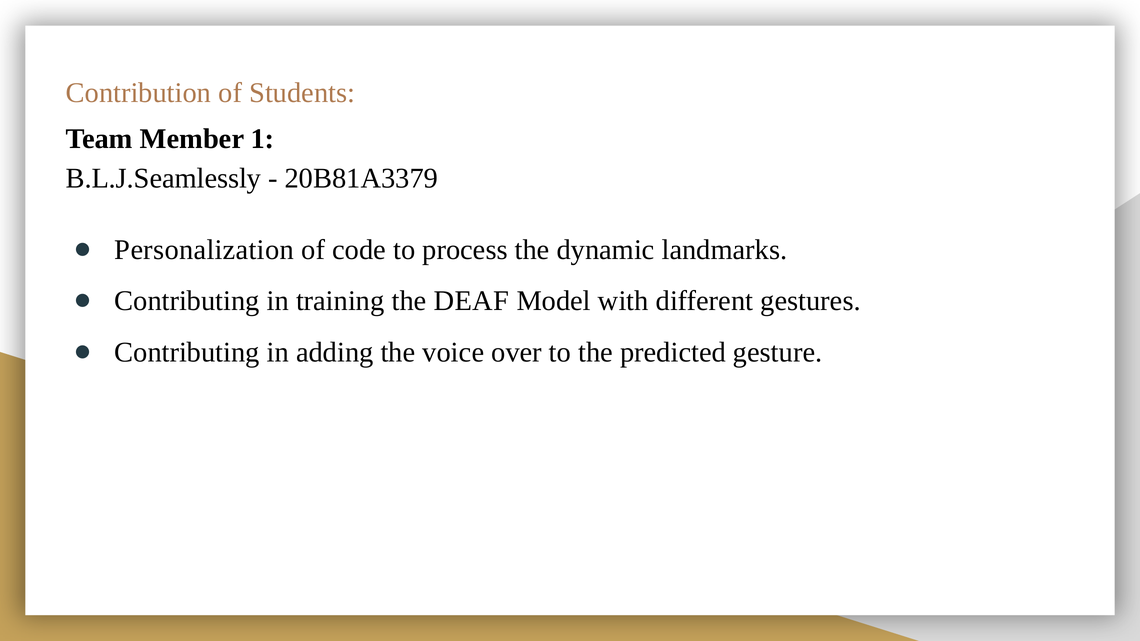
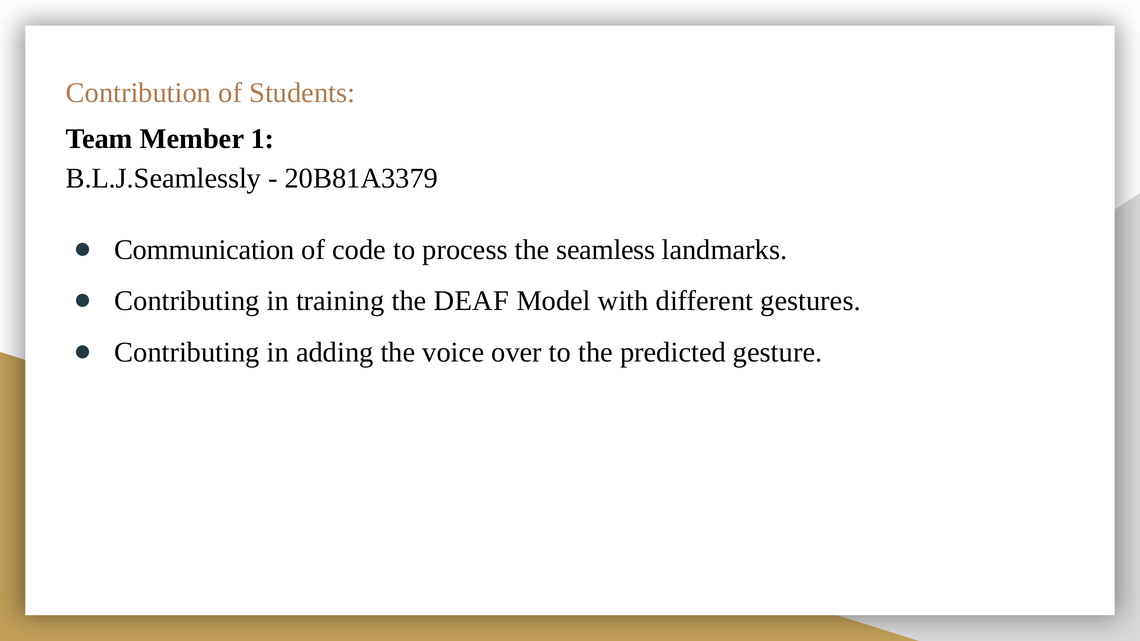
Personalization: Personalization -> Communication (204, 250)
dynamic: dynamic -> seamless (606, 250)
